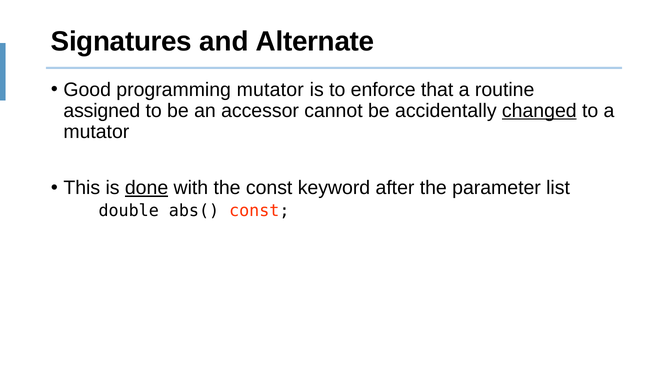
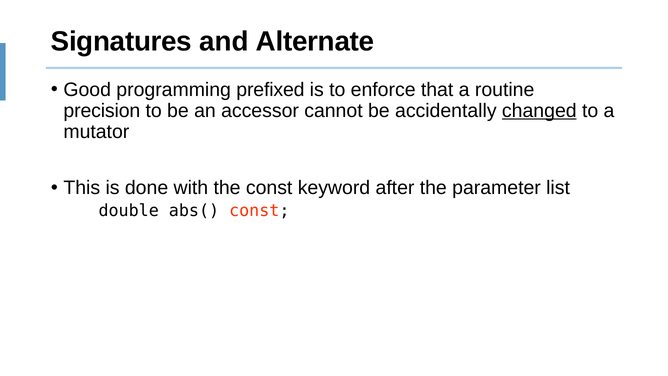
programming mutator: mutator -> prefixed (270, 90)
assigned: assigned -> precision (102, 111)
done underline: present -> none (147, 188)
